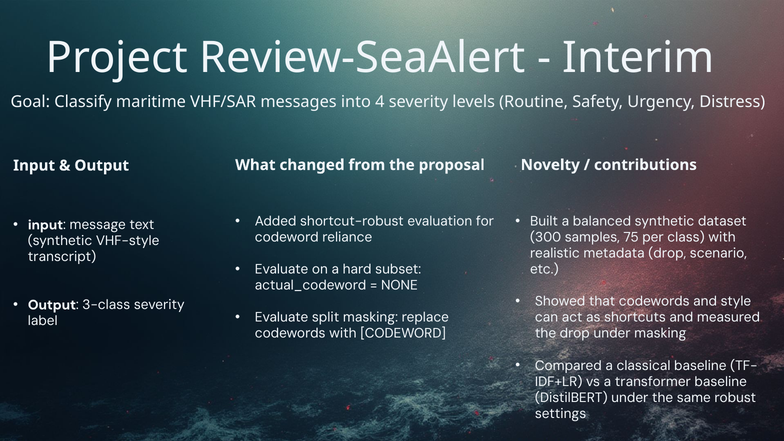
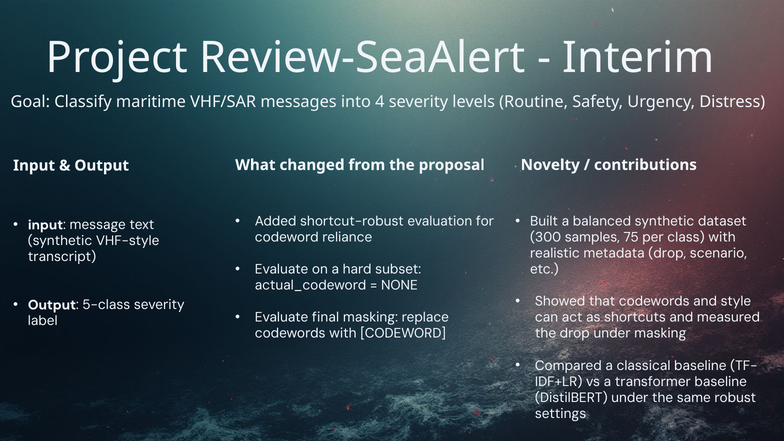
3-class: 3-class -> 5-class (106, 305)
split: split -> final (326, 318)
